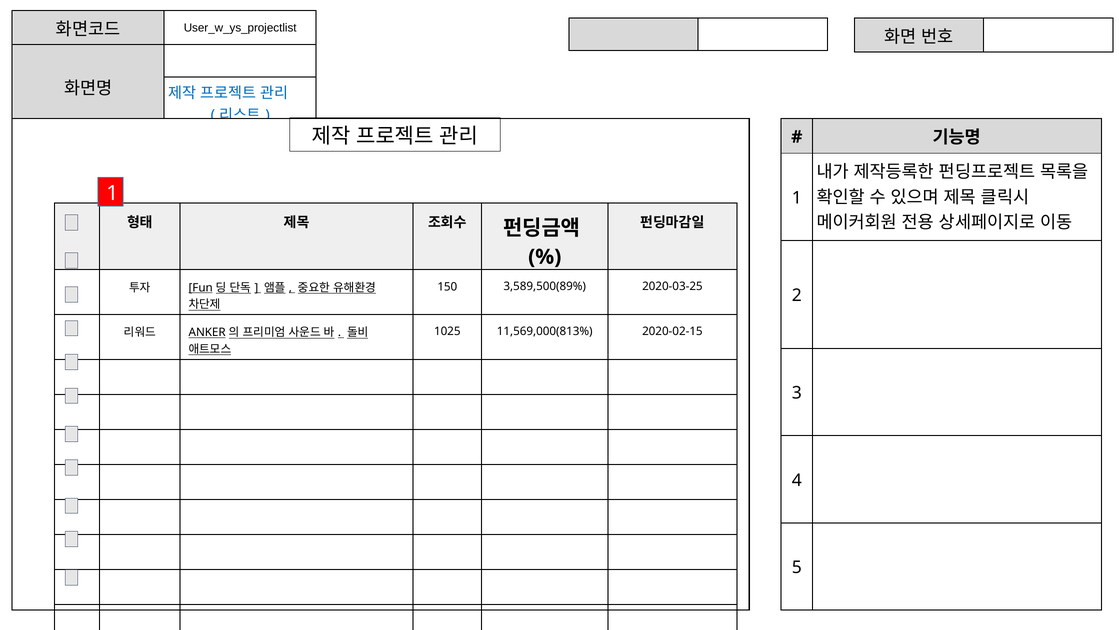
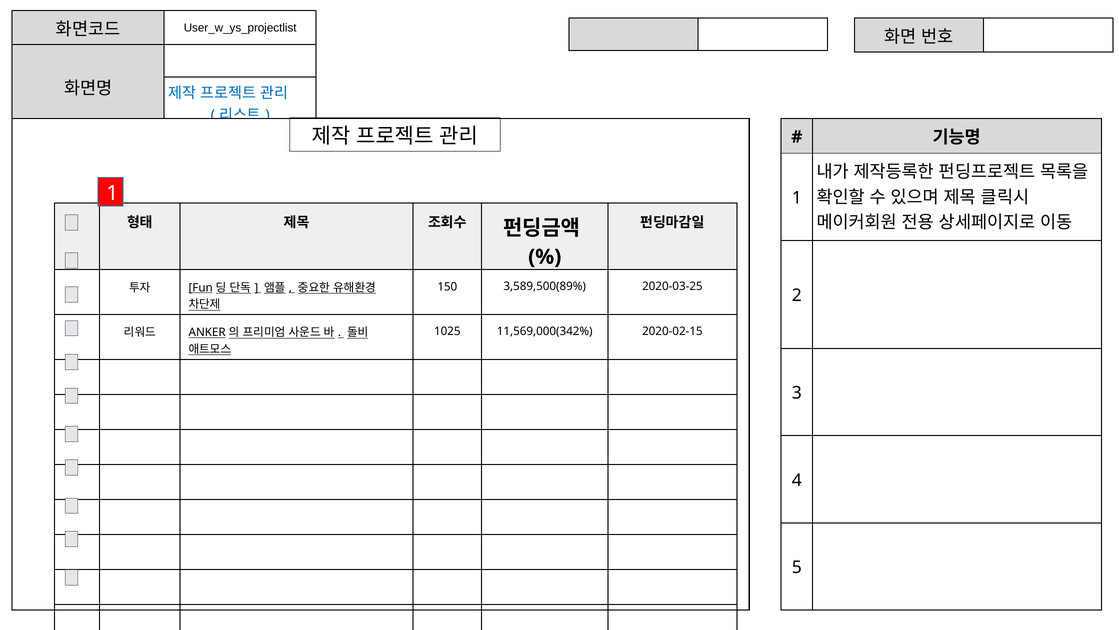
11,569,000(813%: 11,569,000(813% -> 11,569,000(342% (545, 331)
